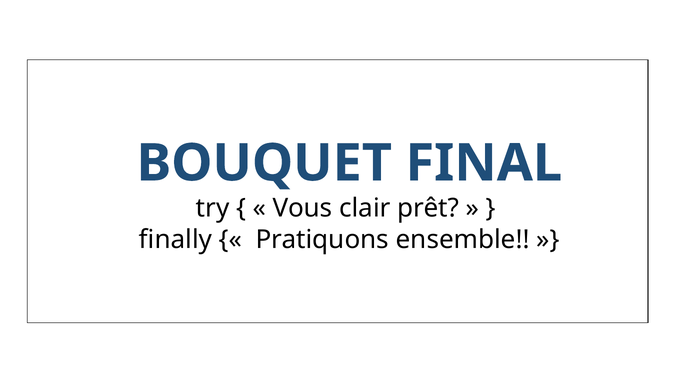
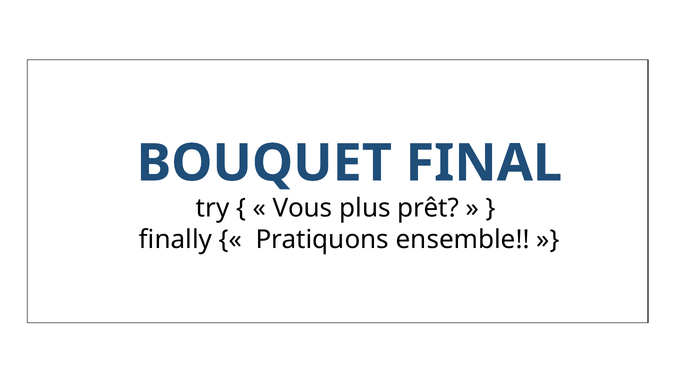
clair: clair -> plus (365, 209)
